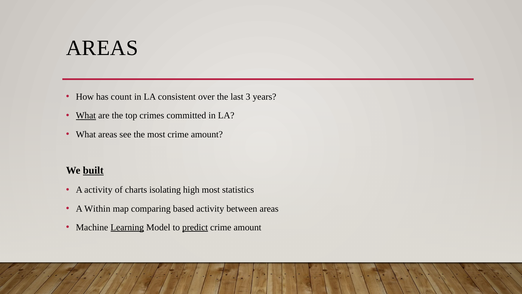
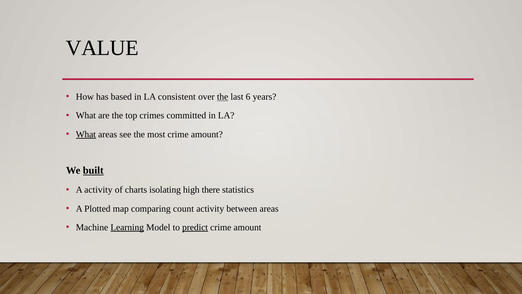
AREAS: AREAS -> VALUE (102, 48)
count: count -> based (121, 97)
the underline: none -> present (223, 97)
3: 3 -> 6 (248, 97)
What underline: present -> none (86, 115)
What underline: none -> present (86, 134)
high most: most -> there (211, 190)
Within: Within -> Plotted (97, 208)
based: based -> count (183, 208)
